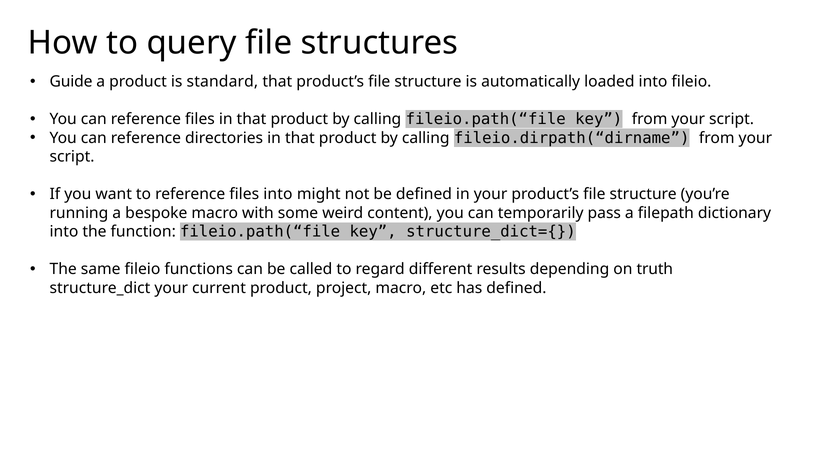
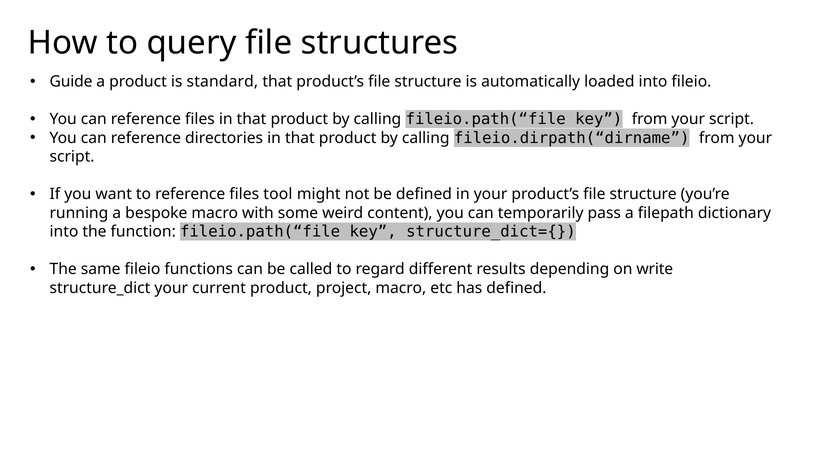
files into: into -> tool (278, 195)
truth: truth -> write (655, 270)
